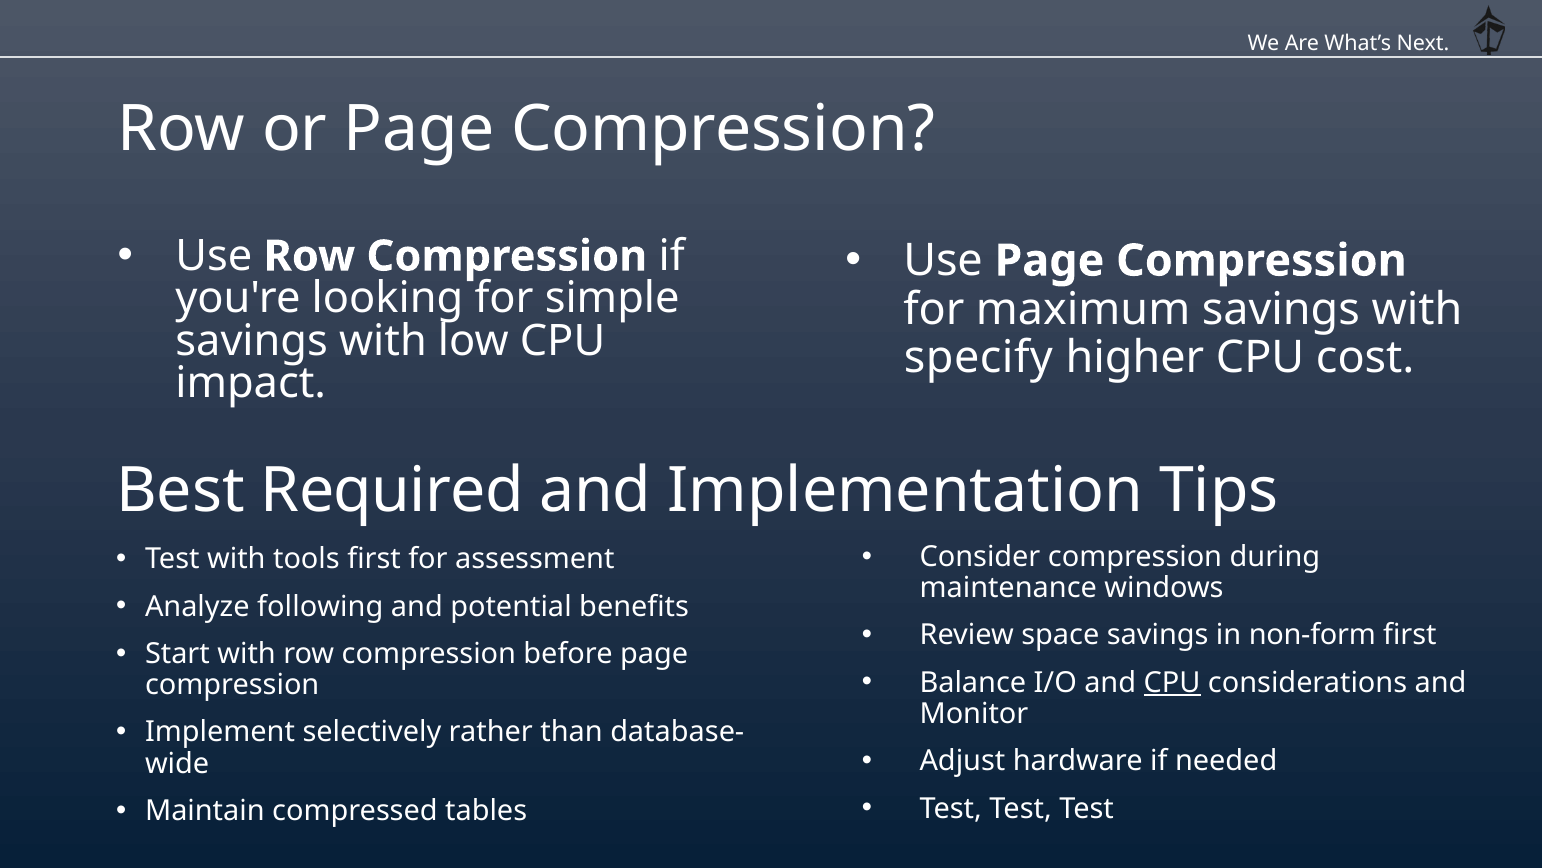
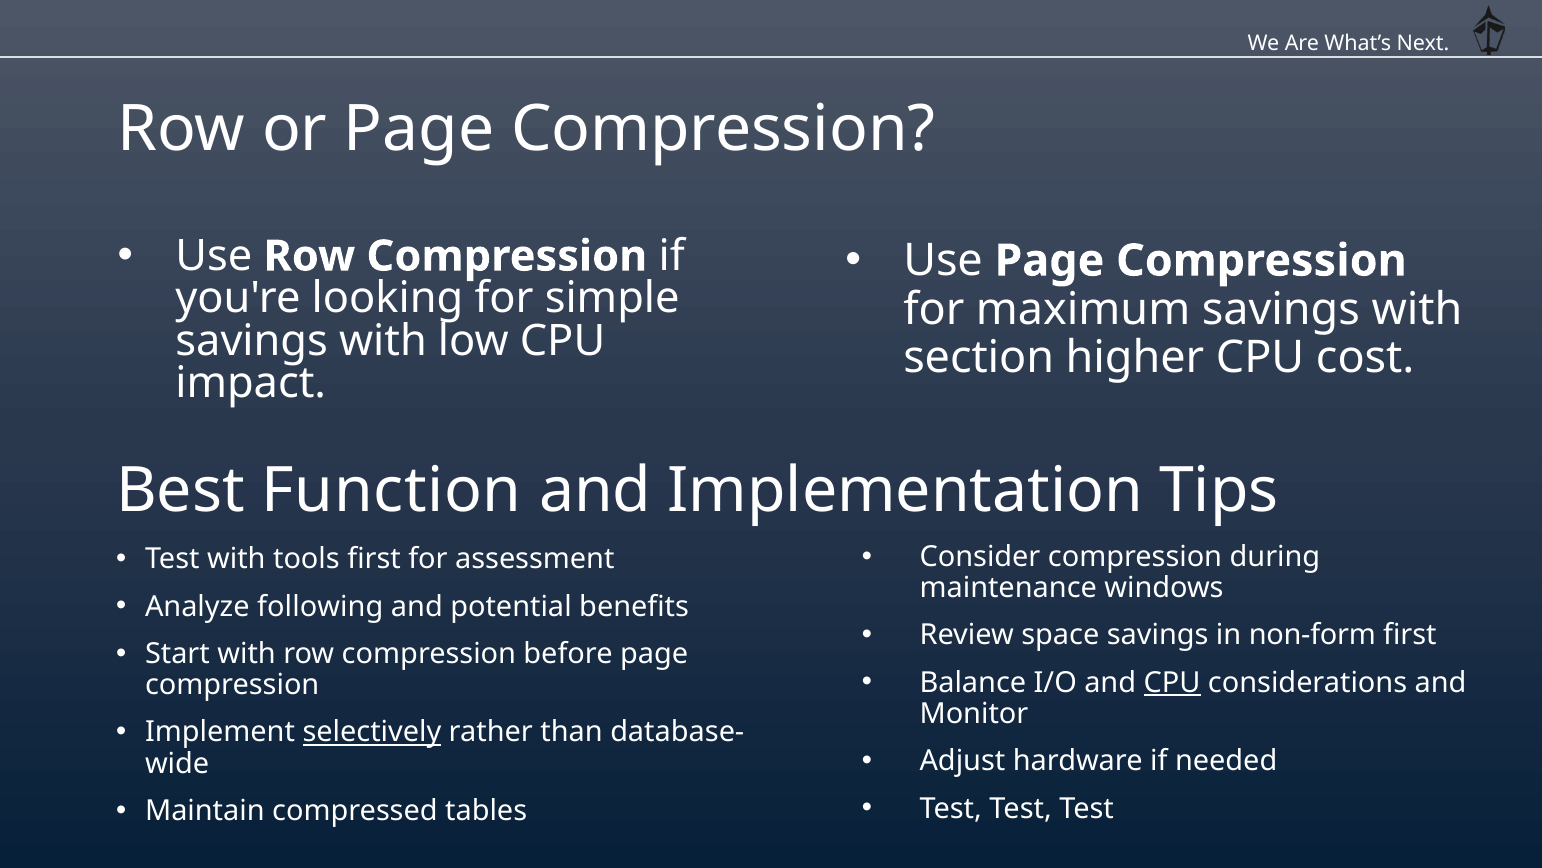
specify: specify -> section (979, 358)
Required: Required -> Function (392, 490)
selectively underline: none -> present (372, 732)
